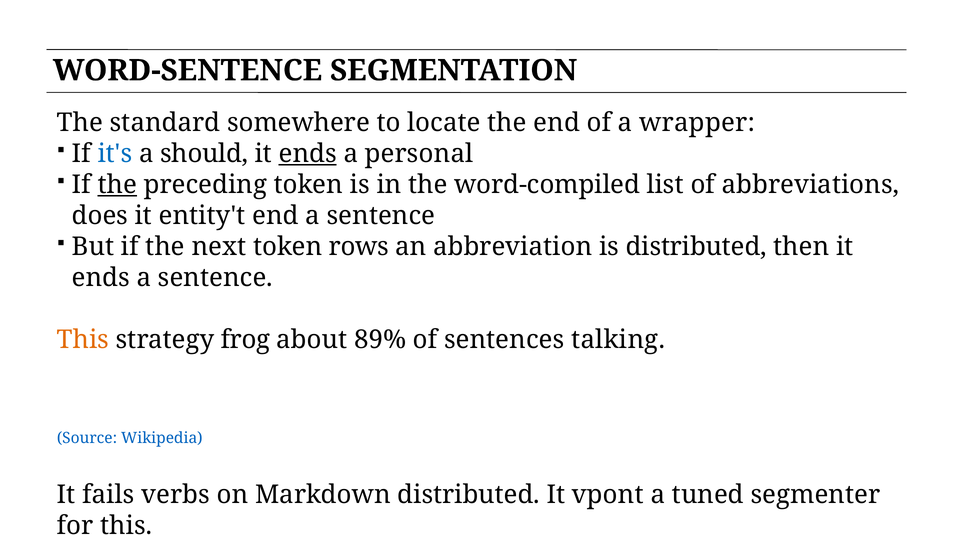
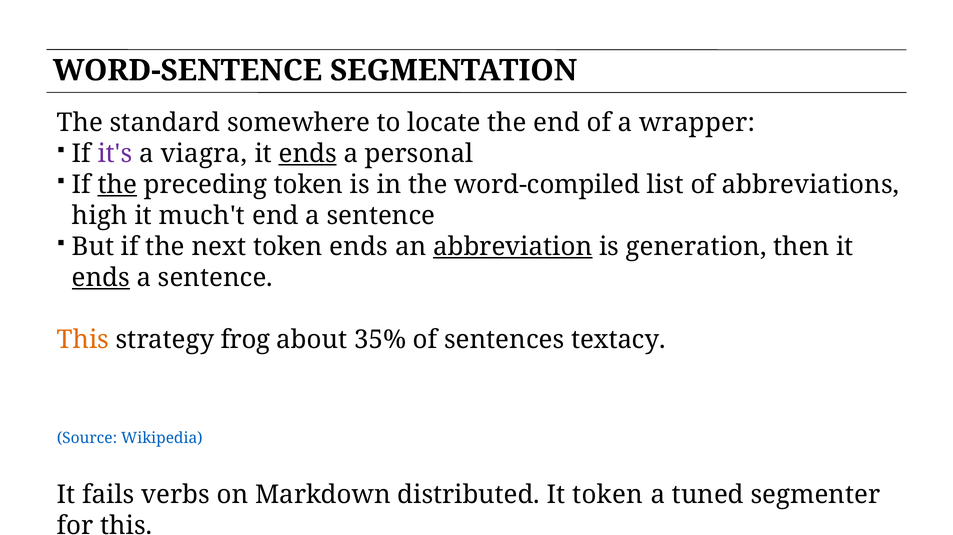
it's colour: blue -> purple (115, 154)
should: should -> viagra (204, 154)
does: does -> high (100, 216)
entity't: entity't -> much't (202, 216)
token rows: rows -> ends (359, 247)
abbreviation underline: none -> present (513, 247)
is distributed: distributed -> generation (696, 247)
ends underline: none -> present (101, 278)
89%: 89% -> 35% (380, 340)
talking: talking -> textacy (618, 340)
It vpont: vpont -> token (608, 495)
